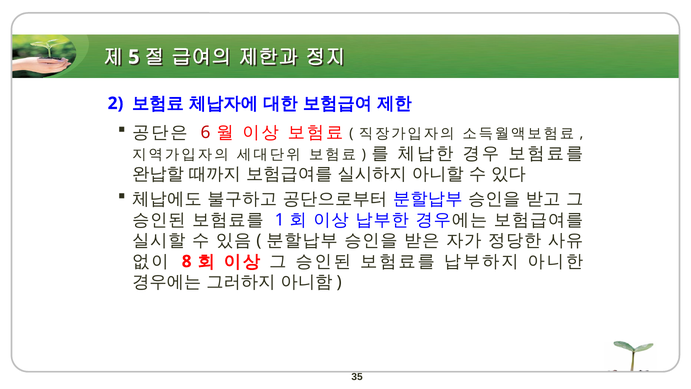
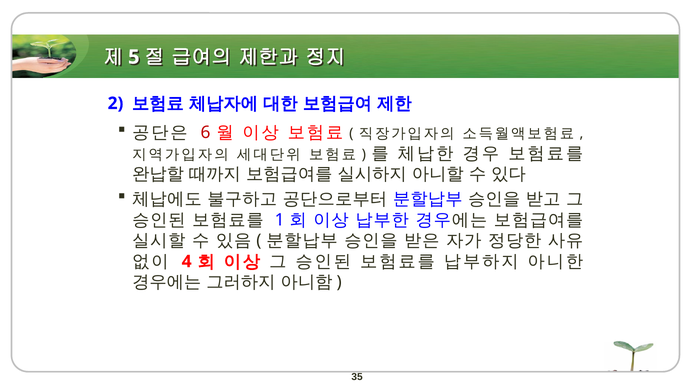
8: 8 -> 4 (187, 261)
